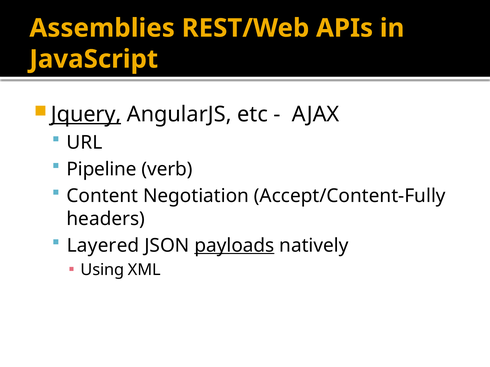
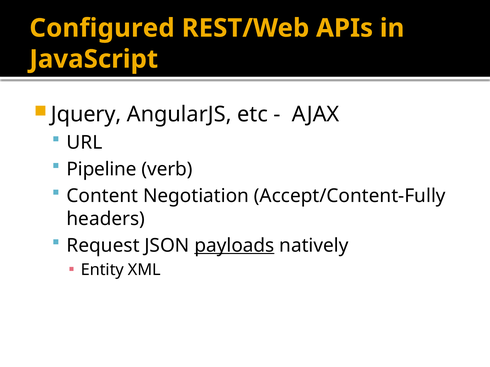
Assemblies: Assemblies -> Configured (102, 28)
Jquery underline: present -> none (86, 115)
Layered: Layered -> Request (103, 246)
Using: Using -> Entity (102, 270)
